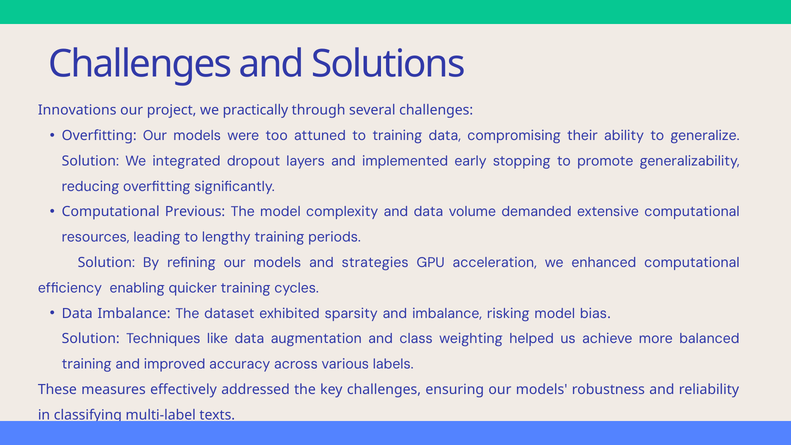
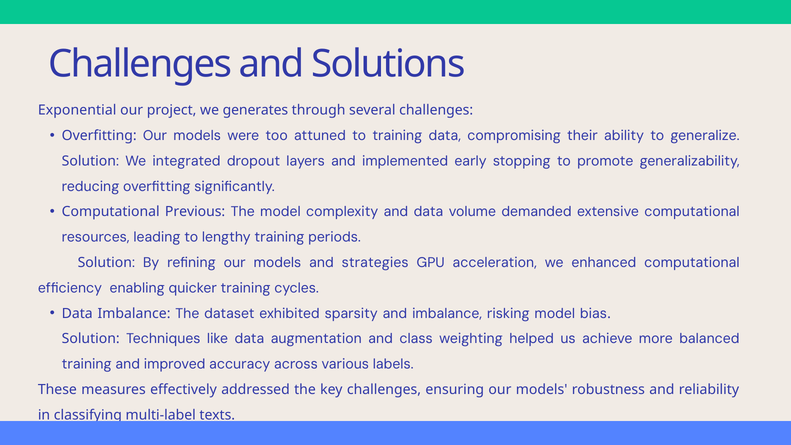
Innovations: Innovations -> Exponential (77, 110)
practically: practically -> generates (255, 110)
